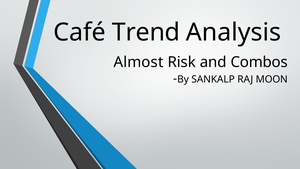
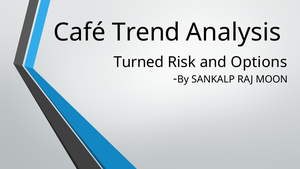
Almost: Almost -> Turned (139, 62)
Combos: Combos -> Options (259, 62)
